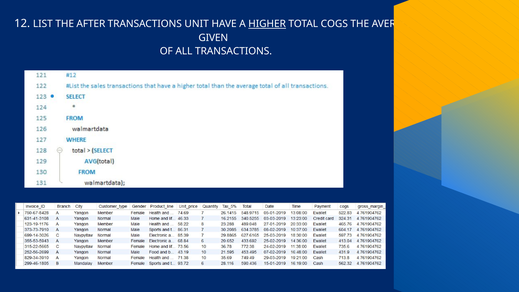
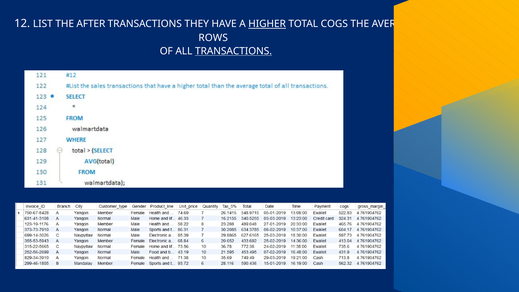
UNIT: UNIT -> THEY (197, 24)
GIVEN: GIVEN -> ROWS (213, 38)
TRANSACTIONS underline: none -> present (234, 51)
